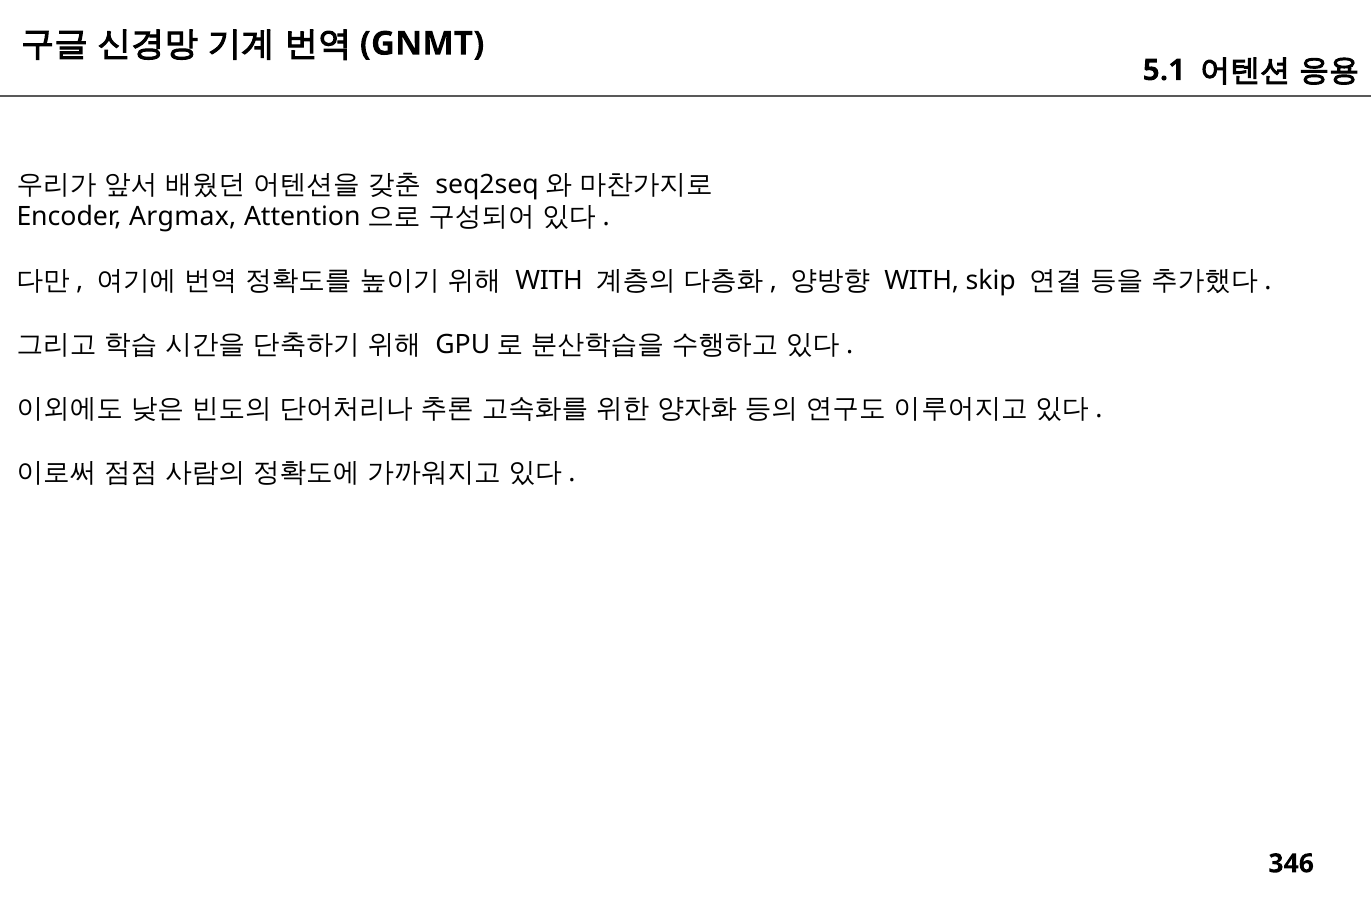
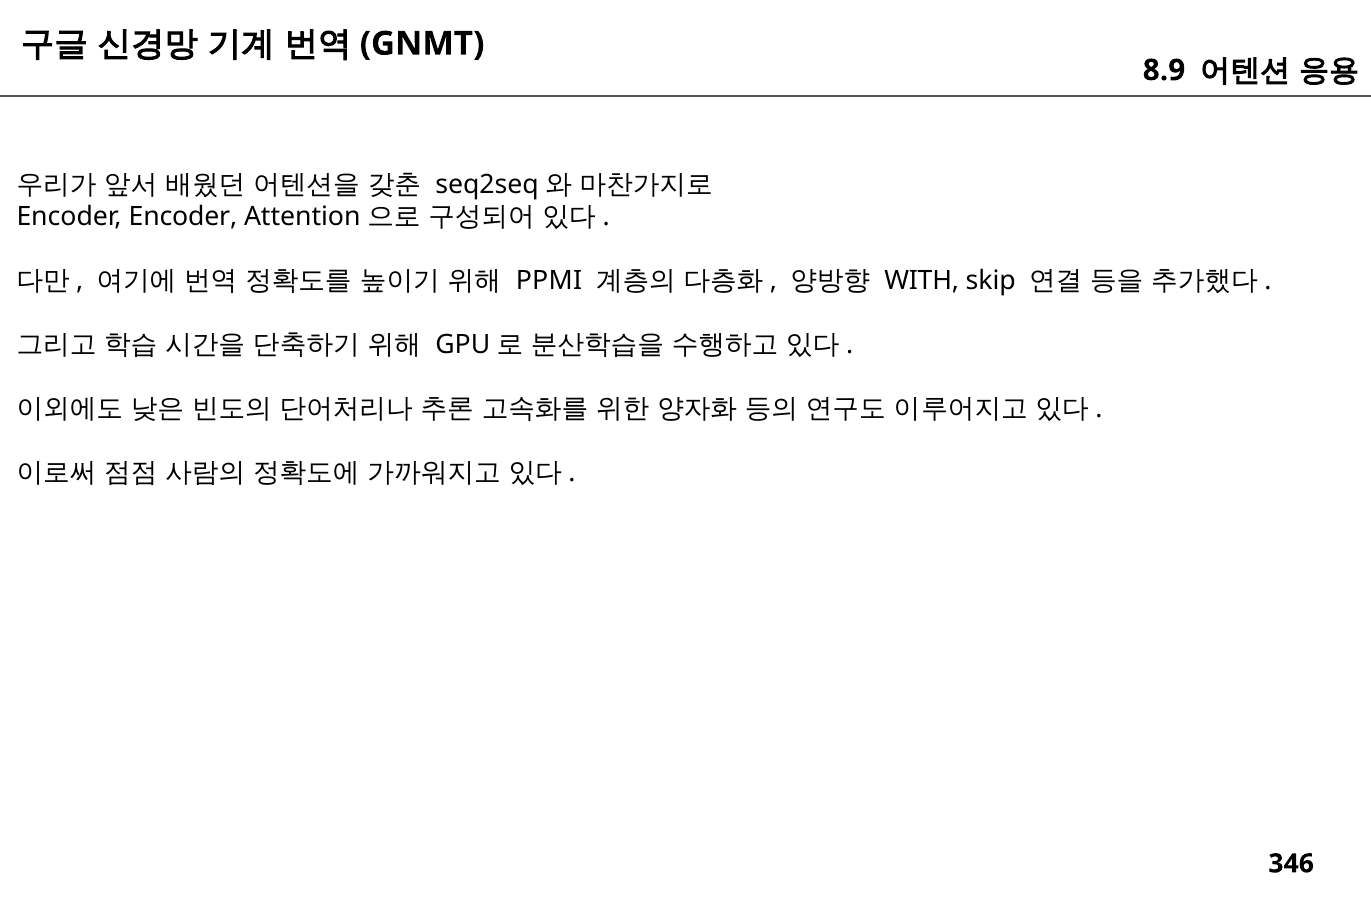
5.1: 5.1 -> 8.9 (1164, 70)
Encoder Argmax: Argmax -> Encoder (183, 217)
WITH: WITH -> PPMI (549, 281)
